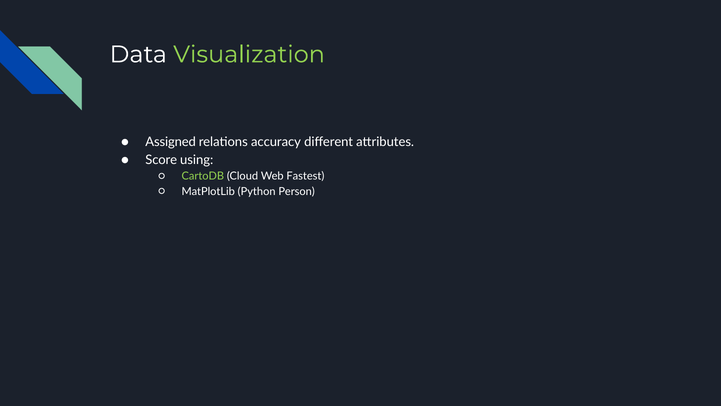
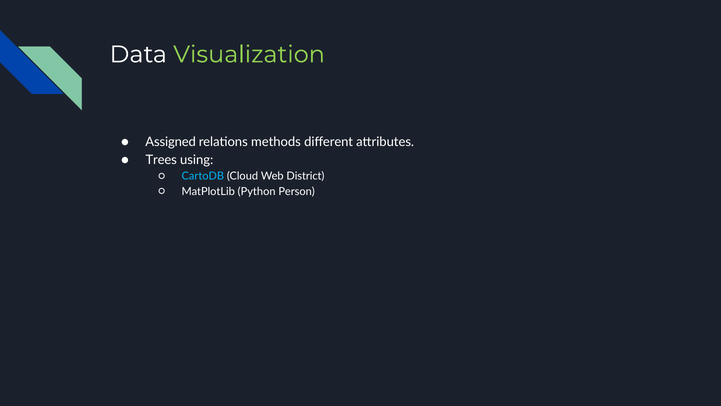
accuracy: accuracy -> methods (276, 142)
Score: Score -> Trees (161, 160)
CartoDB colour: light green -> light blue (203, 176)
Fastest: Fastest -> District (305, 176)
